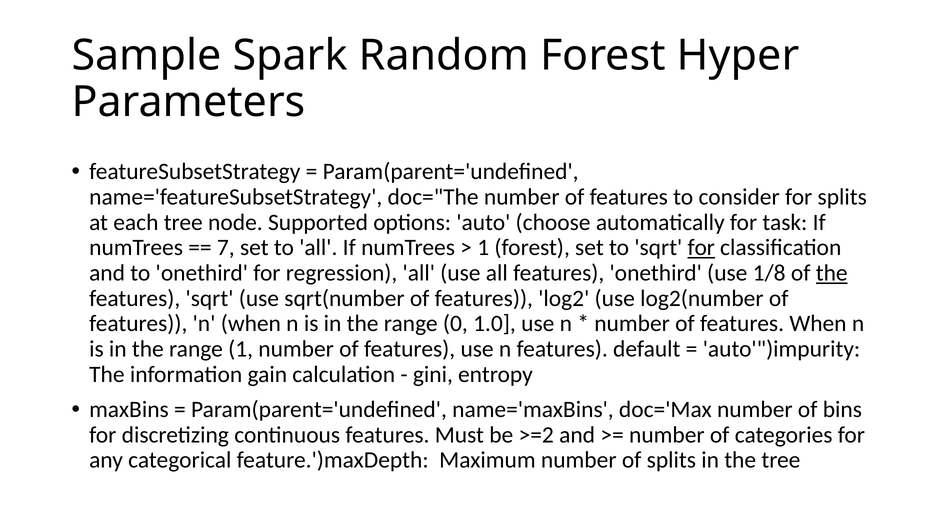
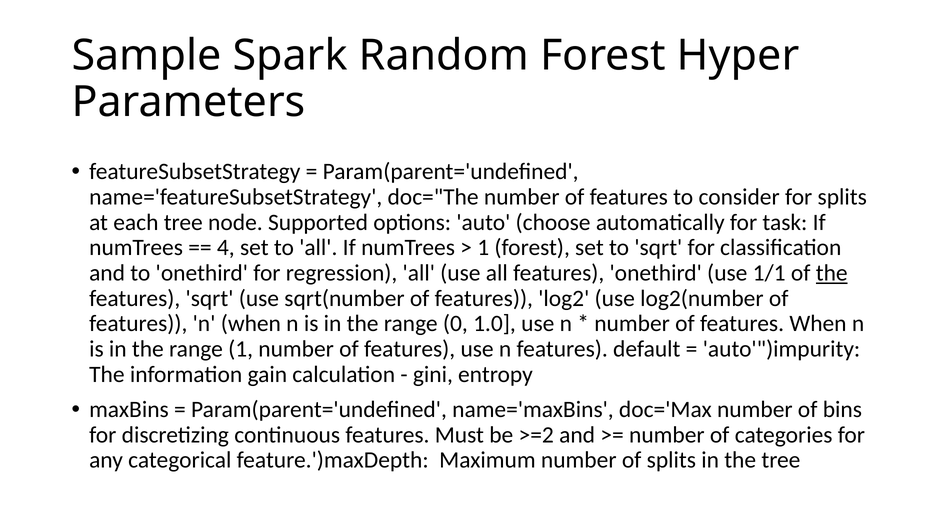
7: 7 -> 4 (226, 248)
for underline: present -> none (701, 248)
1/8: 1/8 -> 1/1 (769, 273)
